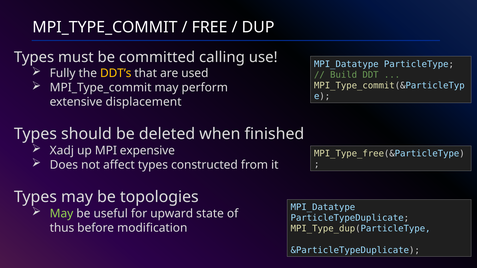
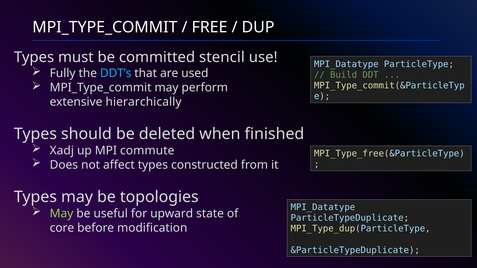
calling: calling -> stencil (222, 57)
DDT’s colour: yellow -> light blue (116, 73)
displacement: displacement -> hierarchically (144, 102)
expensive: expensive -> commute (147, 151)
thus: thus -> core (62, 228)
